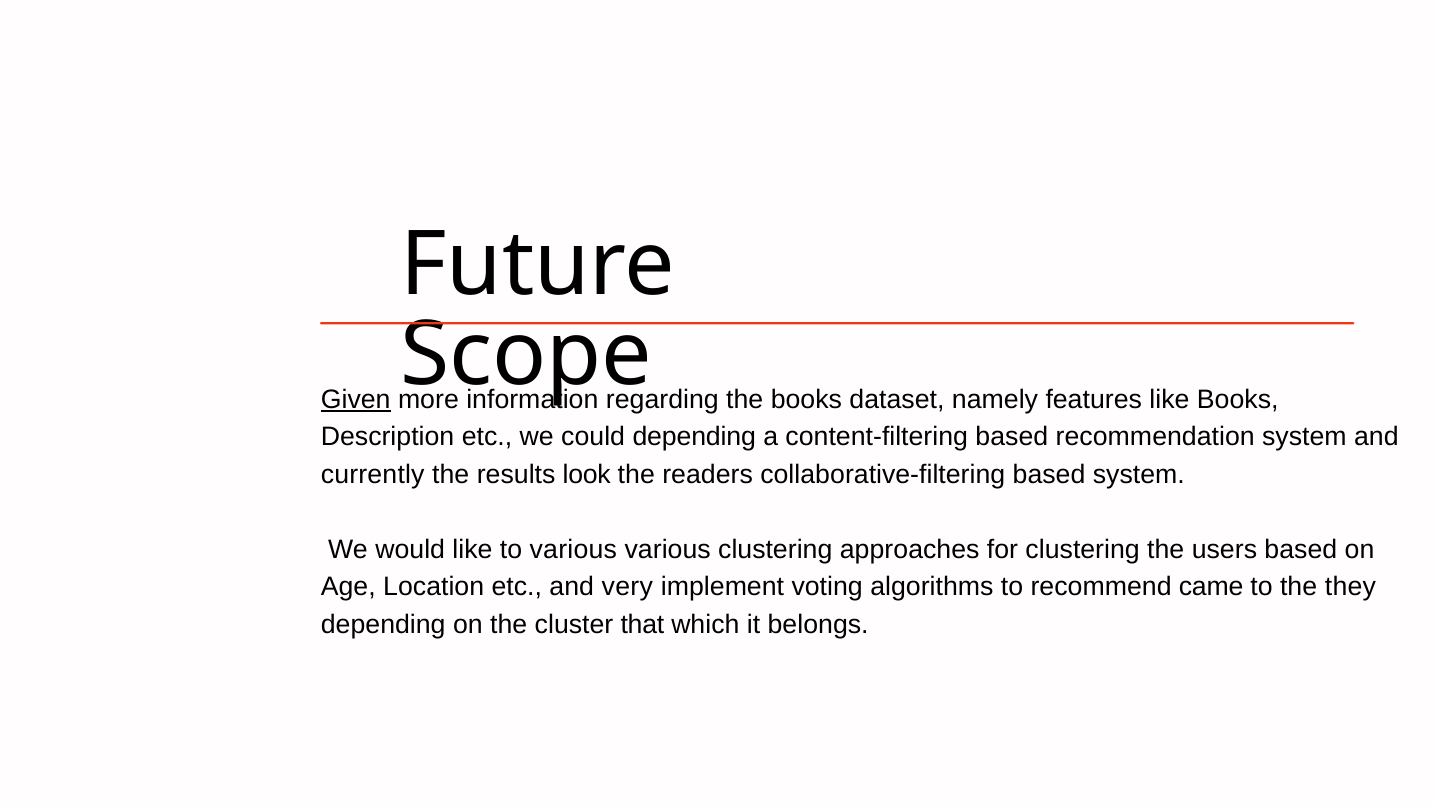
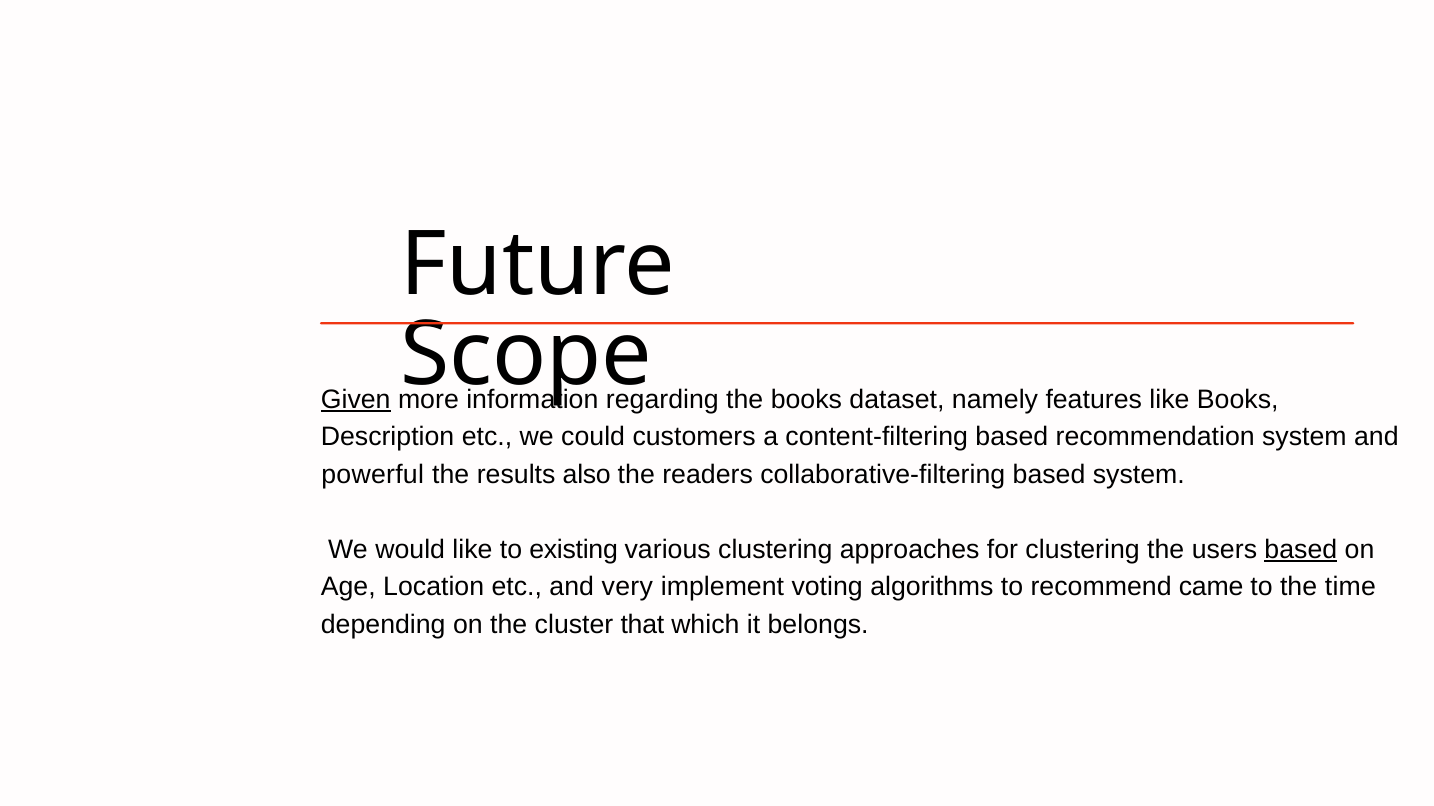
could depending: depending -> customers (694, 437)
currently: currently -> powerful (373, 475)
look: look -> also (587, 475)
to various: various -> existing (574, 550)
based underline: none -> present (1301, 550)
they: they -> time (1350, 587)
